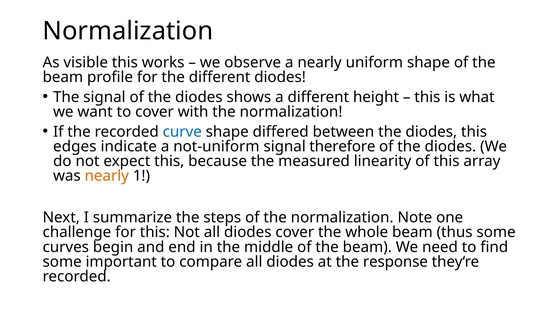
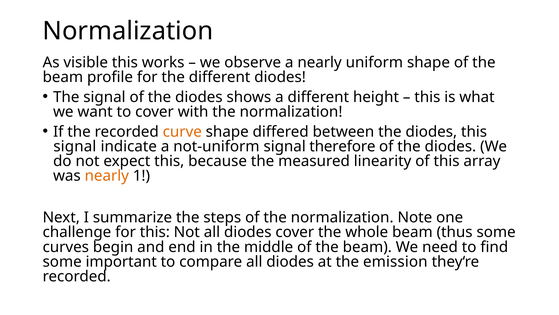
curve colour: blue -> orange (182, 132)
edges: edges -> signal (75, 146)
response: response -> emission (395, 261)
